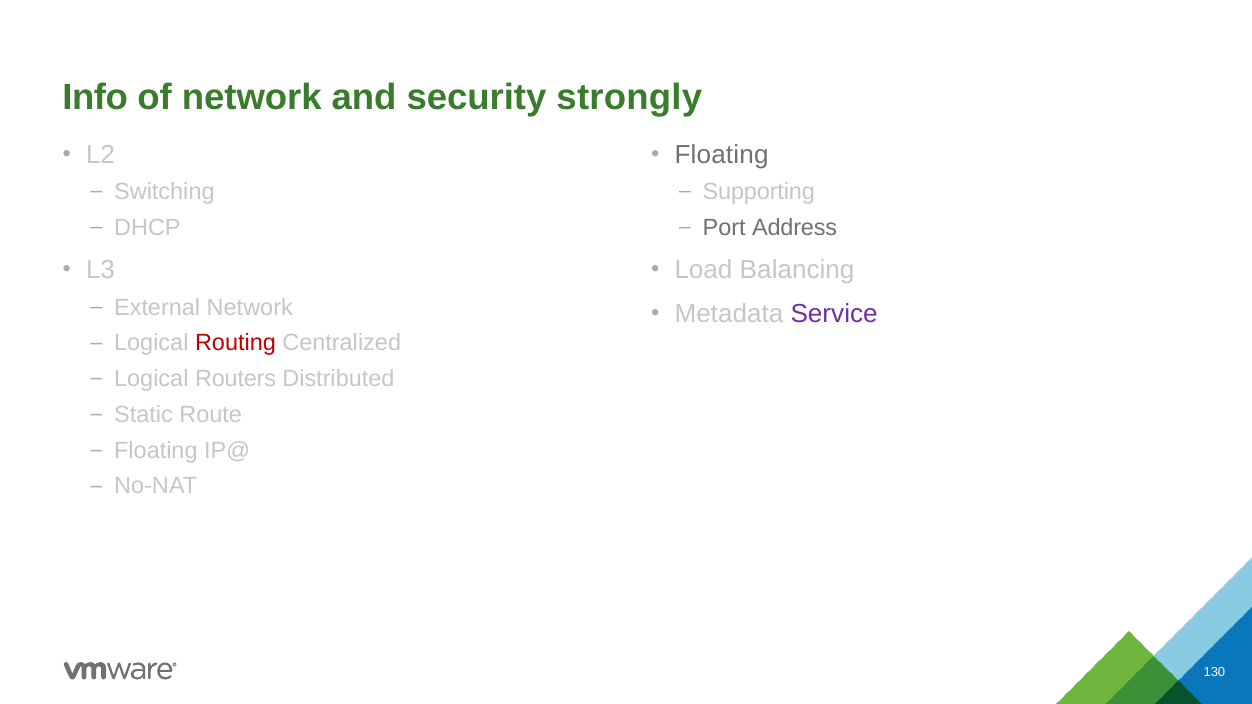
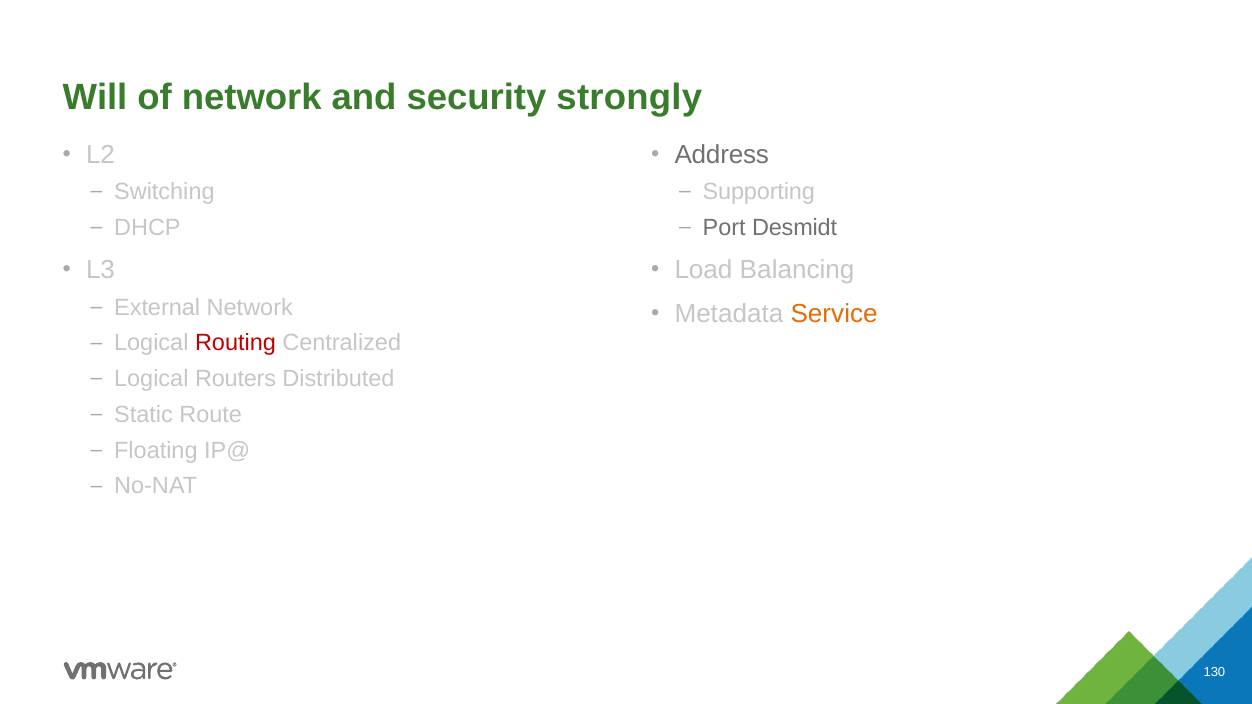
Info: Info -> Will (95, 97)
Floating: Floating -> Address (722, 155)
Address: Address -> Desmidt (795, 228)
Service colour: purple -> orange (834, 314)
